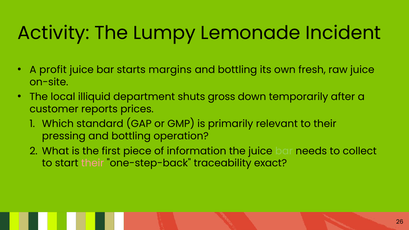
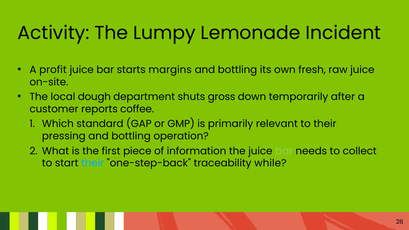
illiquid: illiquid -> dough (94, 97)
prices: prices -> coffee (137, 109)
their colour: pink -> light blue (93, 163)
exact: exact -> while (270, 163)
